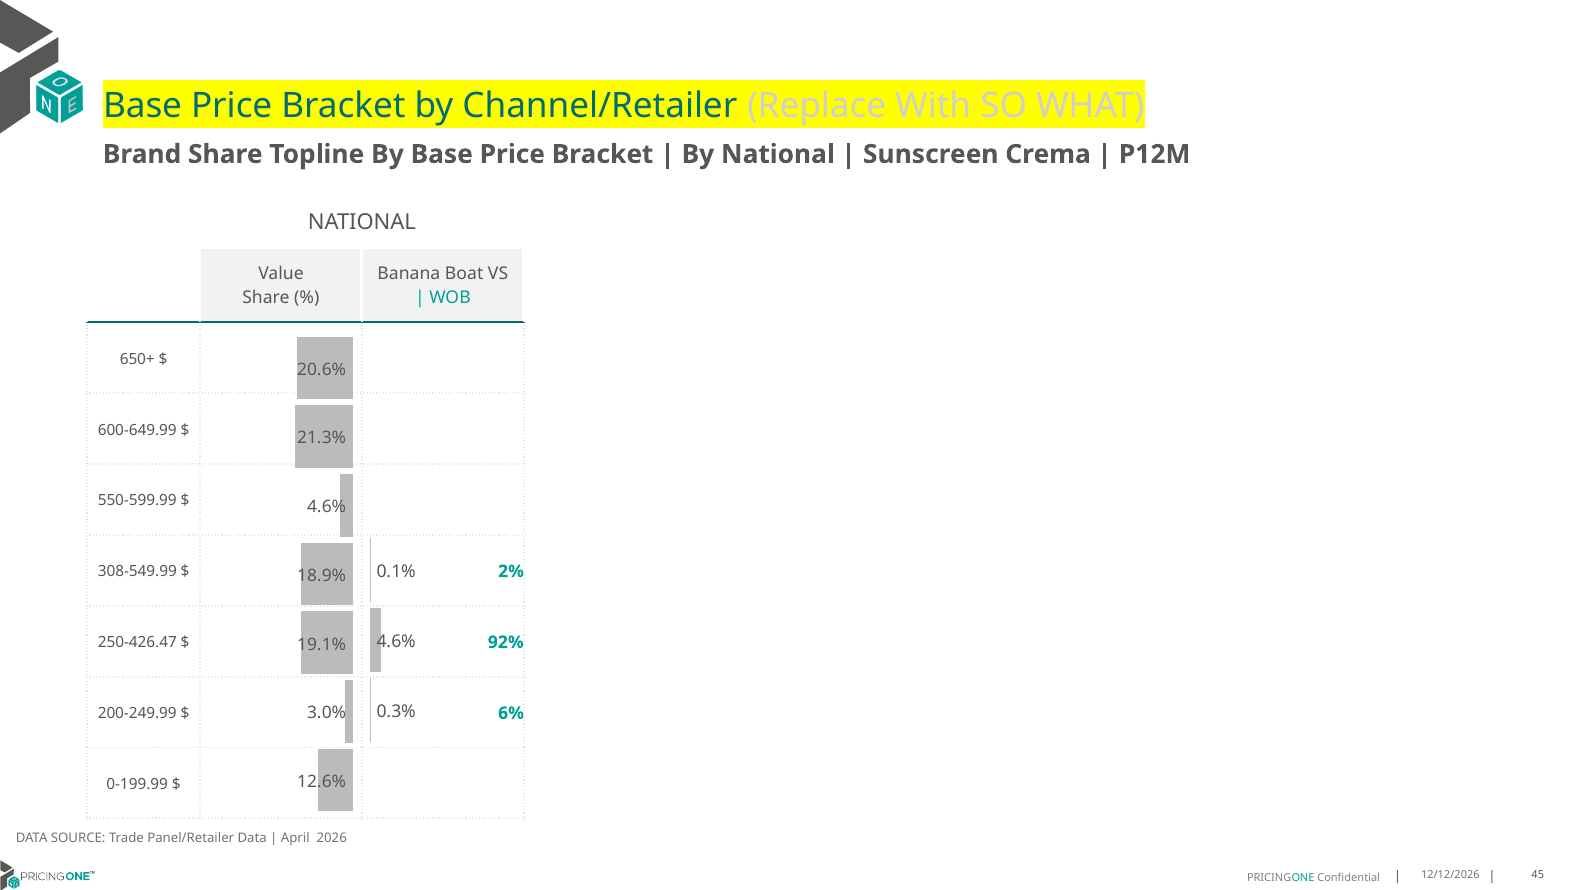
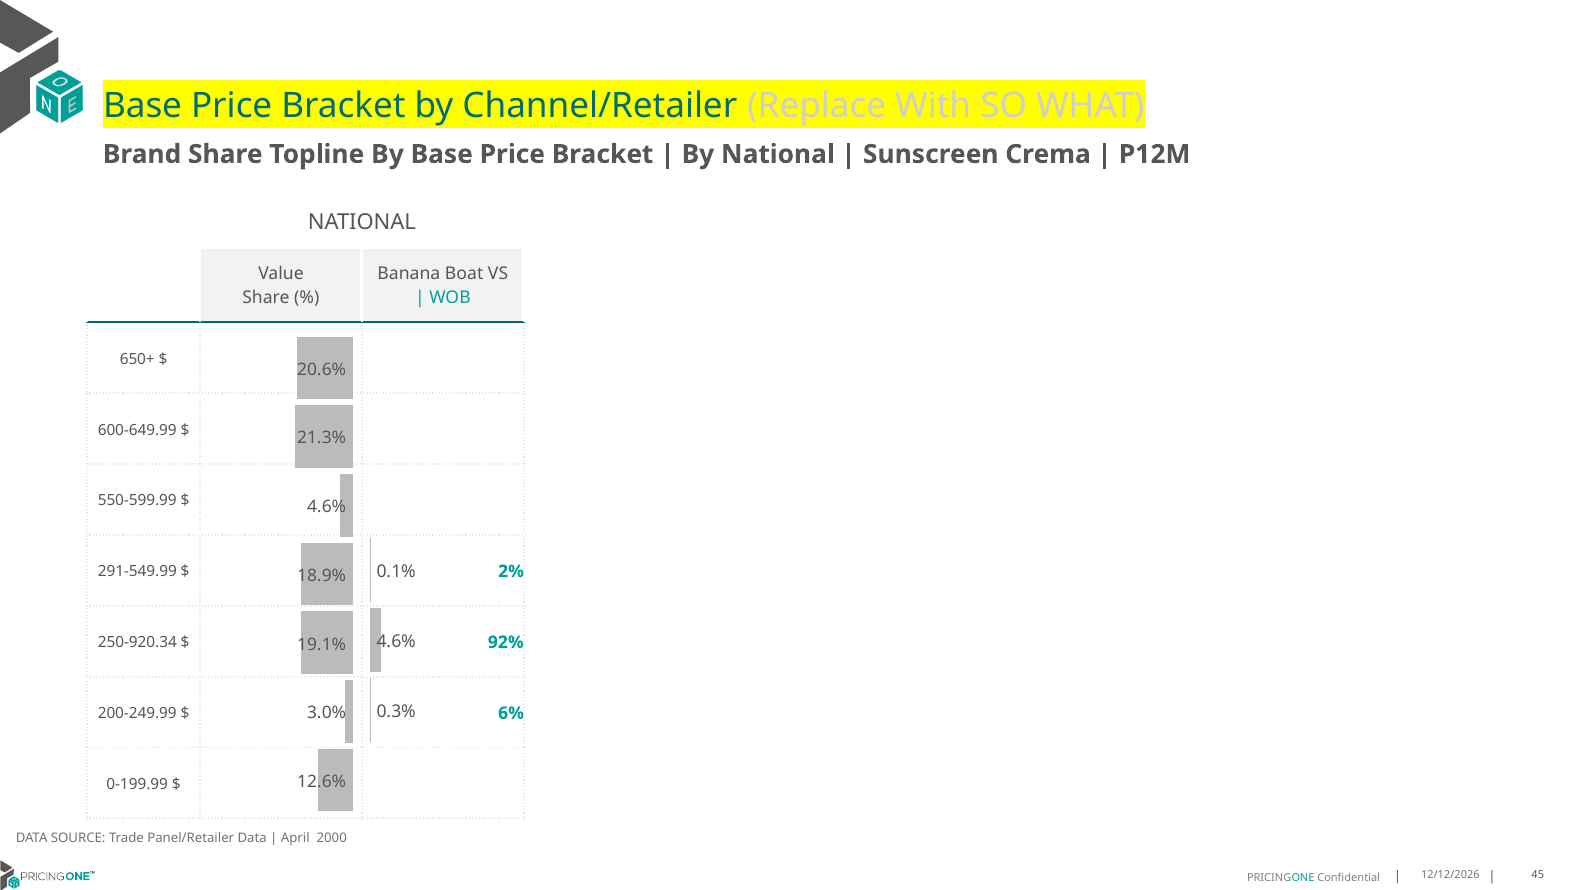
308-549.99: 308-549.99 -> 291-549.99 (137, 572)
250-426.47: 250-426.47 -> 250-920.34 (137, 643)
2026: 2026 -> 2000 (332, 839)
